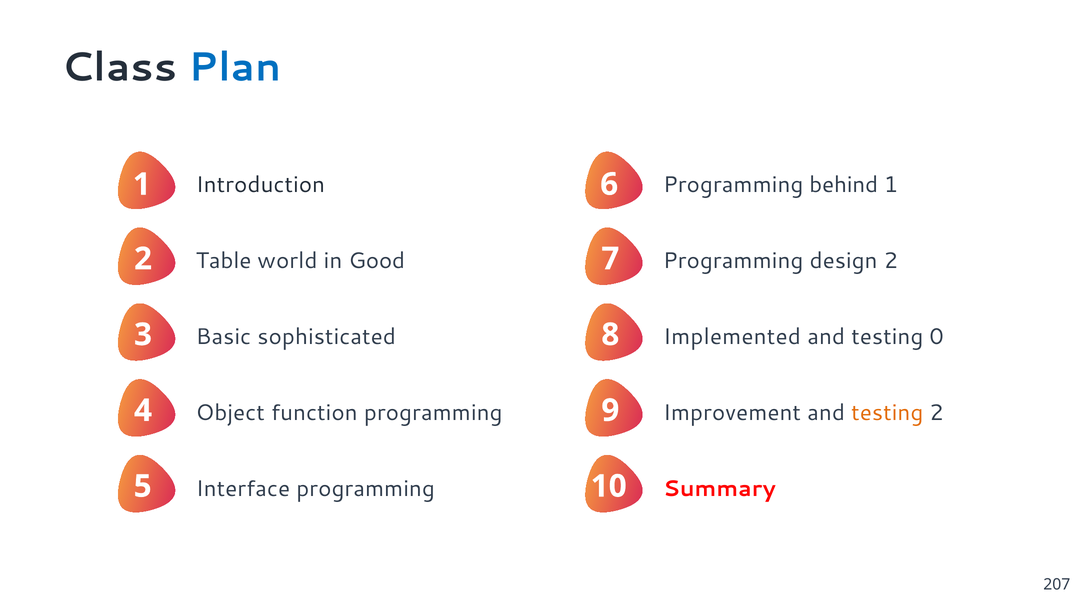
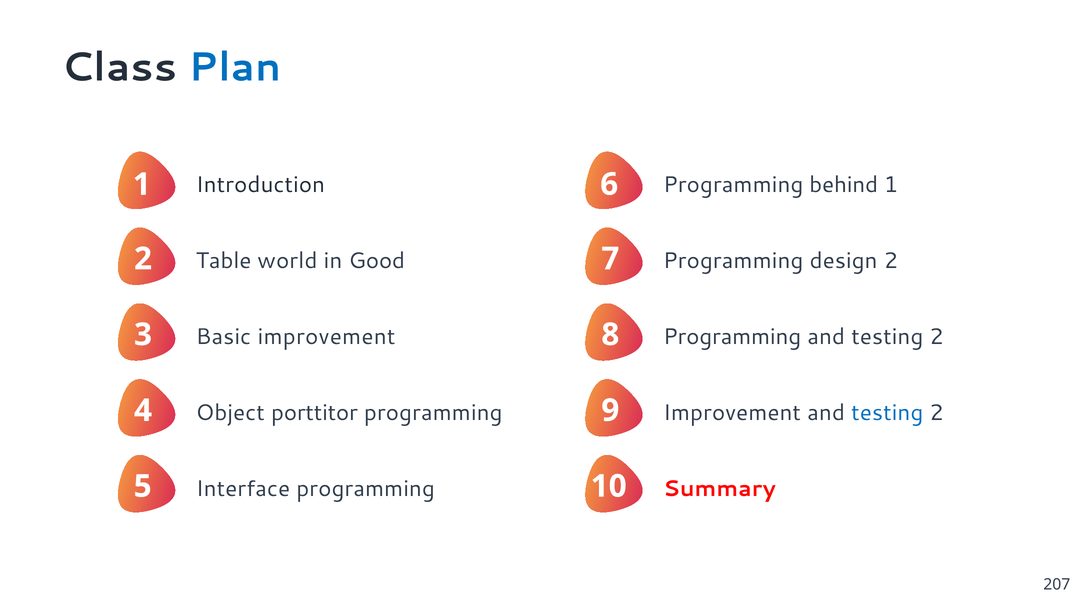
Basic sophisticated: sophisticated -> improvement (327, 337)
Implemented: Implemented -> Programming (732, 337)
0: 0 -> 2 (937, 337)
function: function -> porttitor (314, 413)
testing colour: orange -> blue (887, 413)
